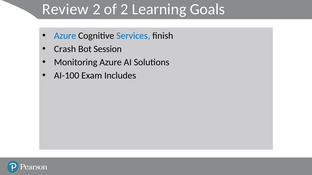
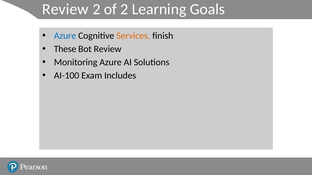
Services colour: blue -> orange (133, 36)
Crash: Crash -> These (65, 49)
Bot Session: Session -> Review (108, 49)
